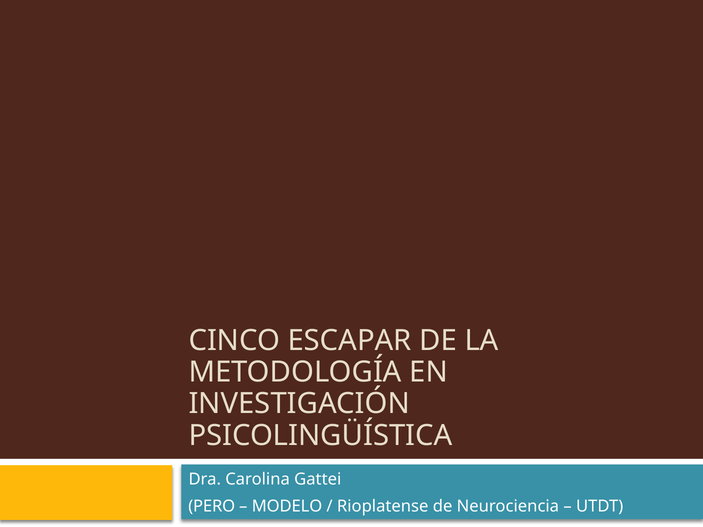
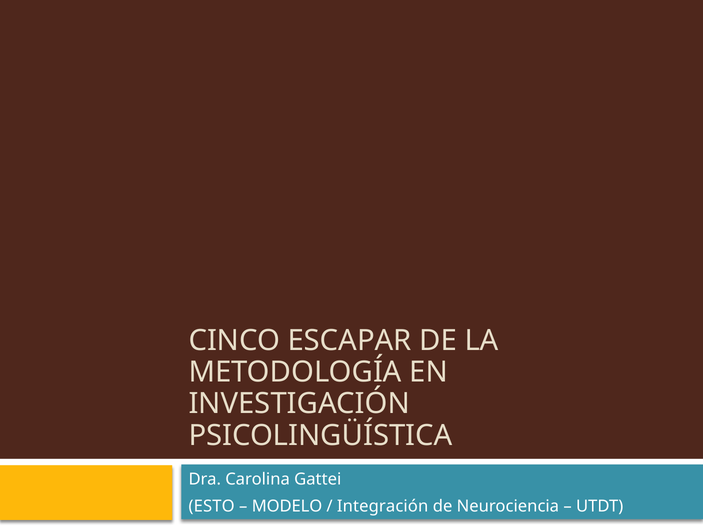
PERO: PERO -> ESTO (212, 506)
Rioplatense: Rioplatense -> Integración (383, 506)
